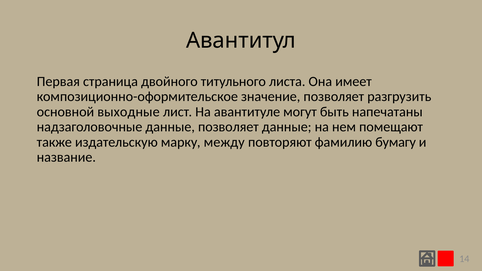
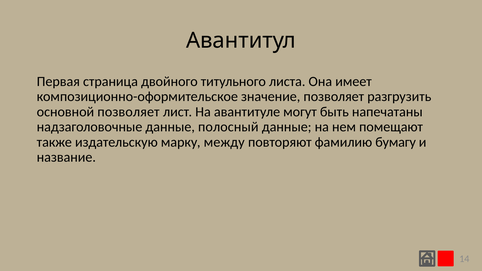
основной выходные: выходные -> позволяет (129, 112)
данные позволяет: позволяет -> полосный (228, 127)
